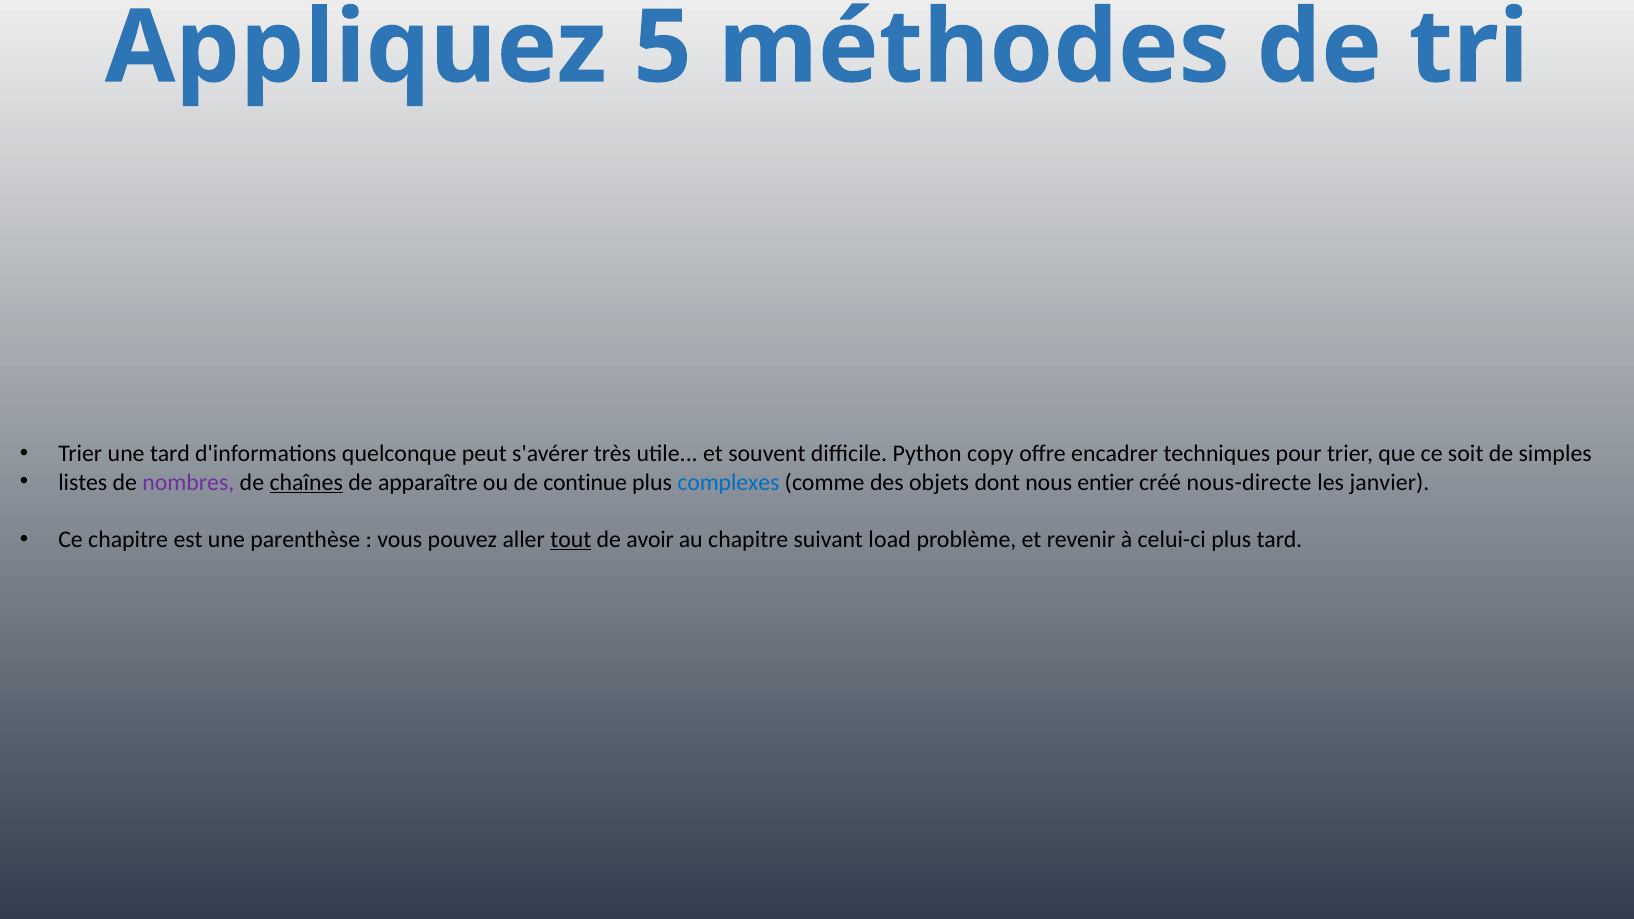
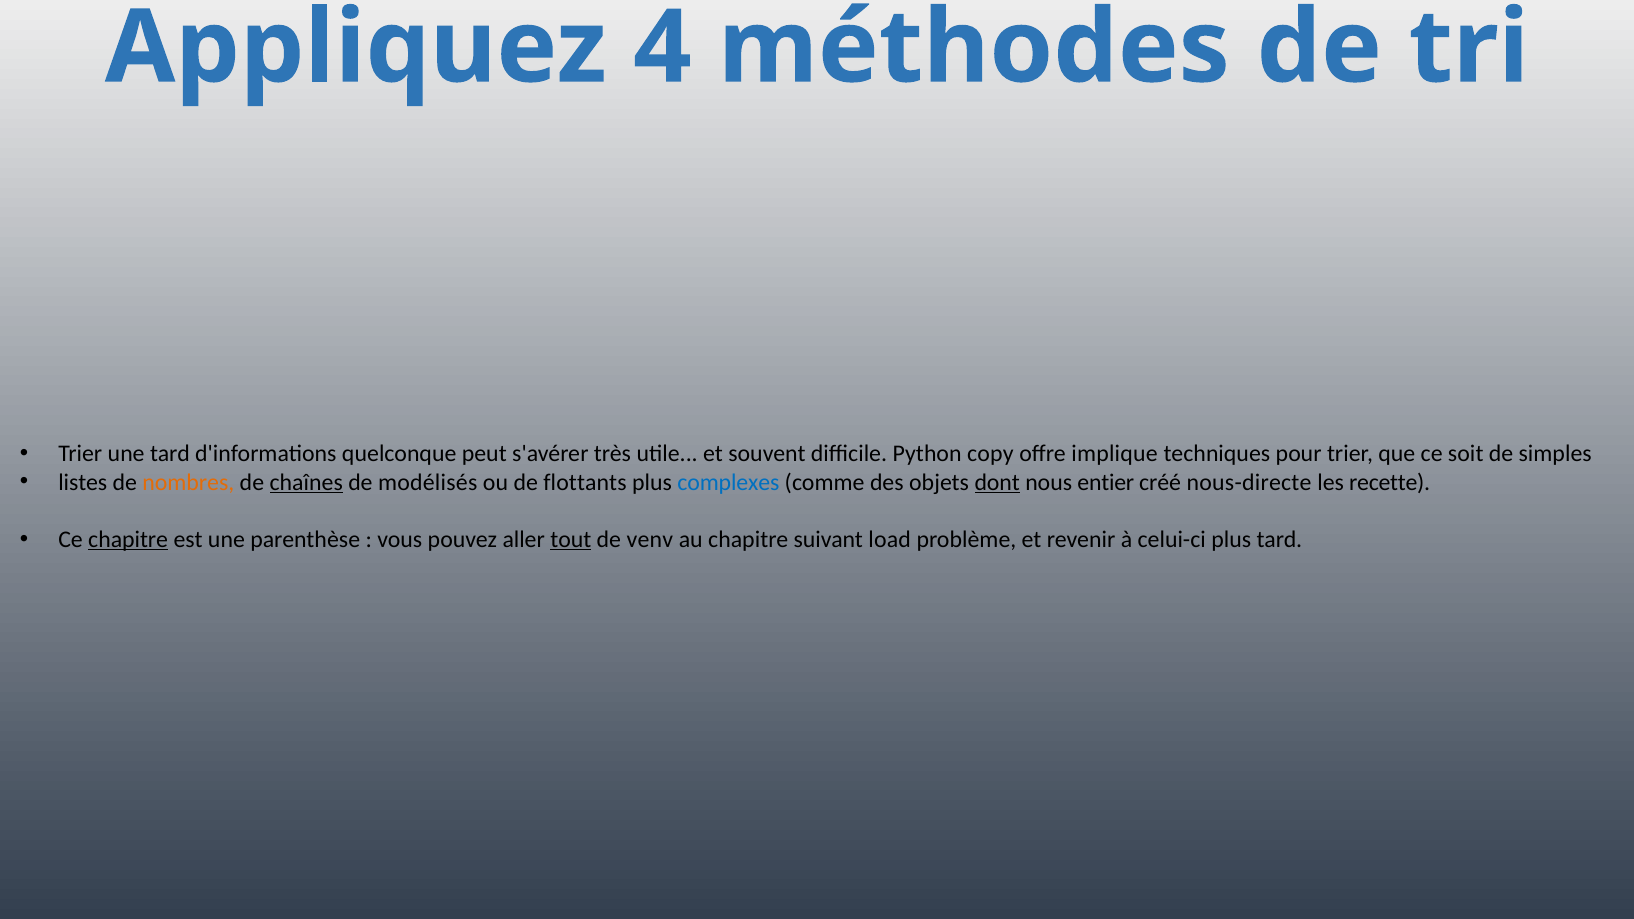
5: 5 -> 4 (662, 48)
encadrer: encadrer -> implique (1115, 454)
nombres colour: purple -> orange (188, 482)
apparaître: apparaître -> modélisés (428, 482)
continue: continue -> flottants (585, 482)
dont underline: none -> present (997, 482)
janvier: janvier -> recette (1390, 482)
chapitre underline: none -> present (128, 540)
avoir: avoir -> venv (650, 540)
